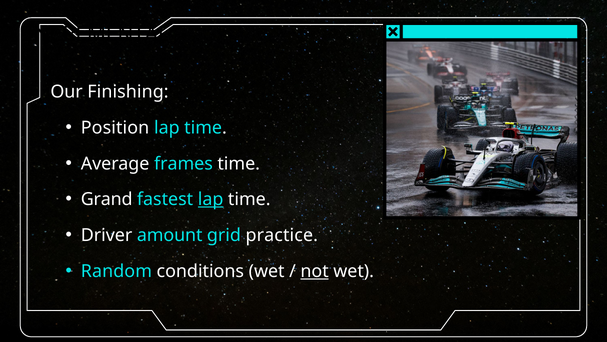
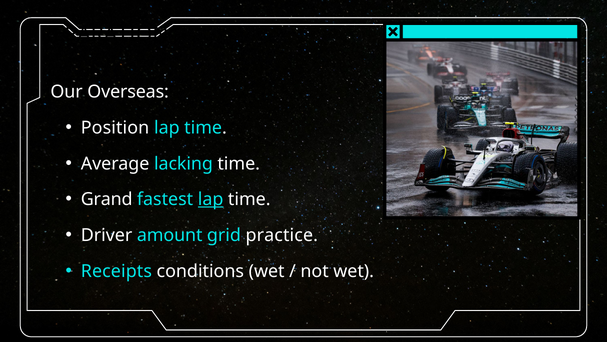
INCREMENTAL: INCREMENTAL -> PREPARATION (98, 34)
Finishing: Finishing -> Overseas (128, 92)
frames: frames -> lacking (183, 163)
Random: Random -> Receipts (116, 271)
not underline: present -> none (315, 271)
